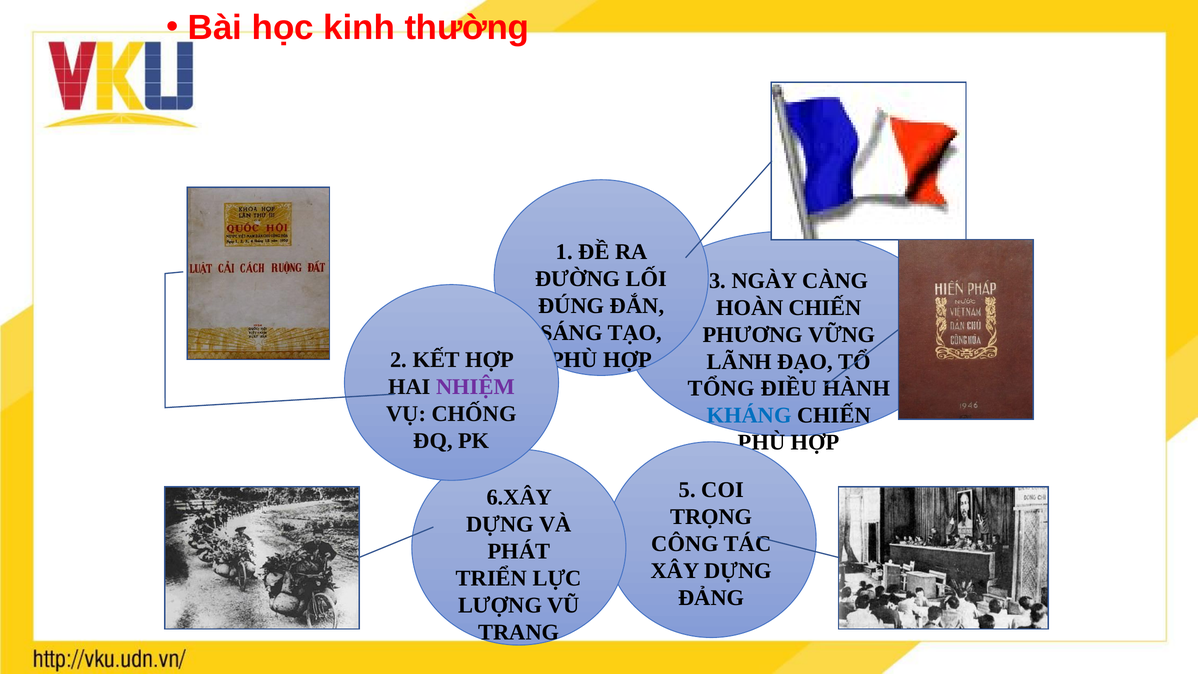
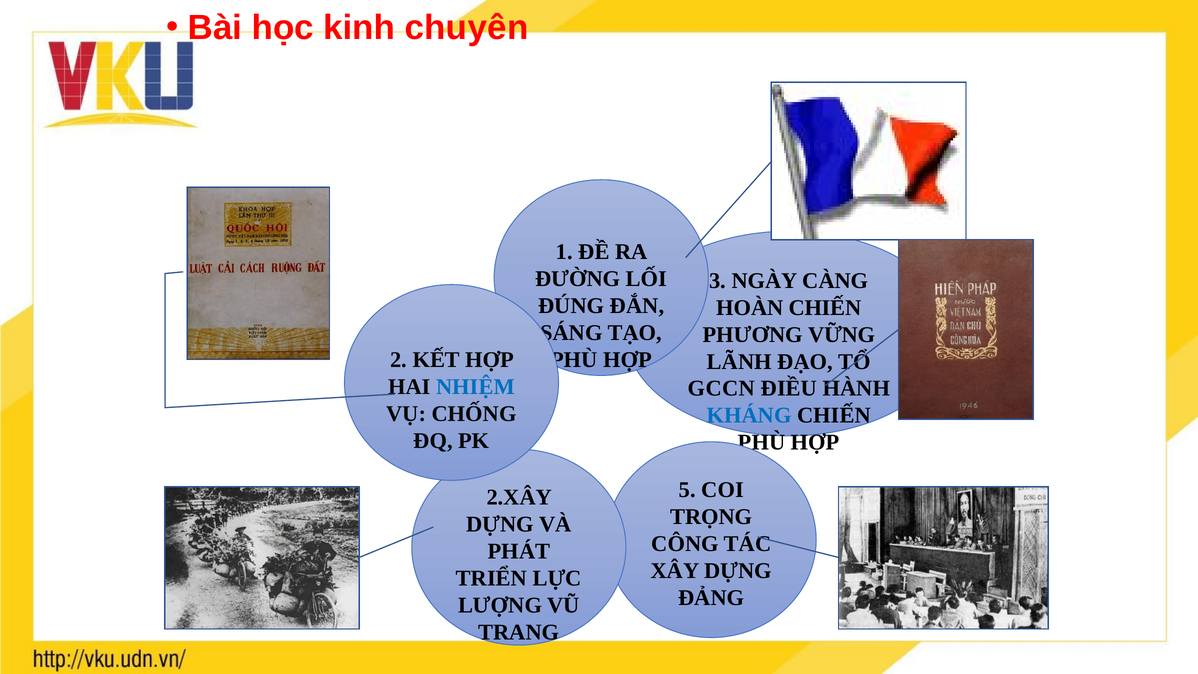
thường: thường -> chuyên (467, 28)
NHIỆM colour: purple -> blue (475, 387)
TỔNG: TỔNG -> GCCN (721, 388)
6.XÂY: 6.XÂY -> 2.XÂY (519, 497)
